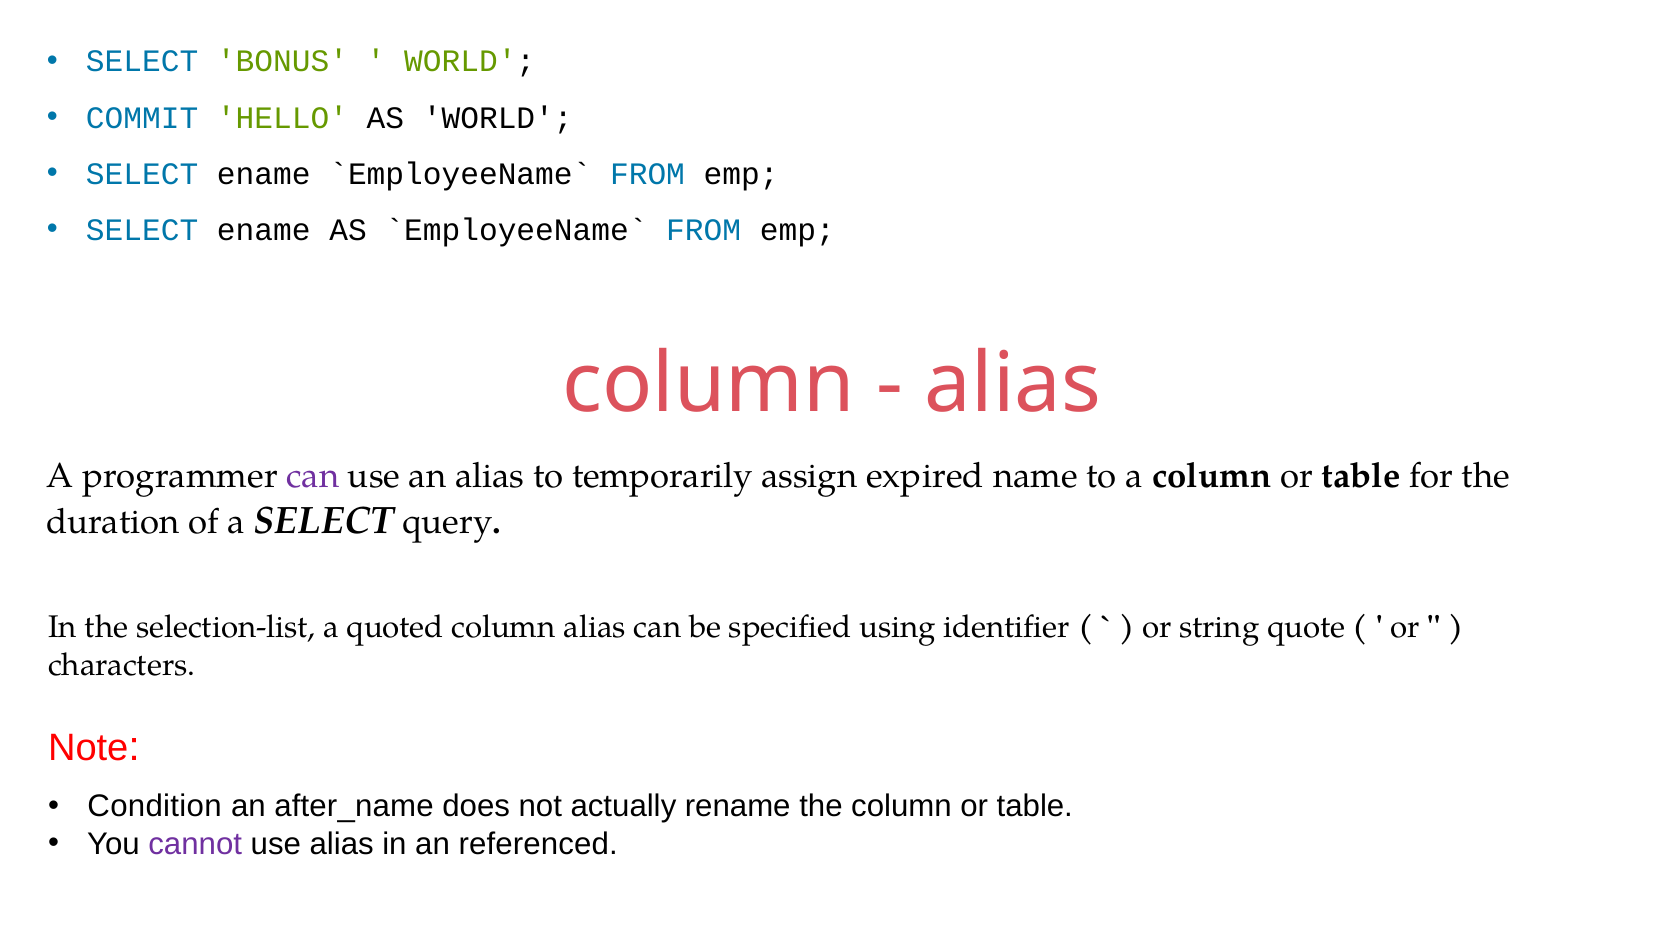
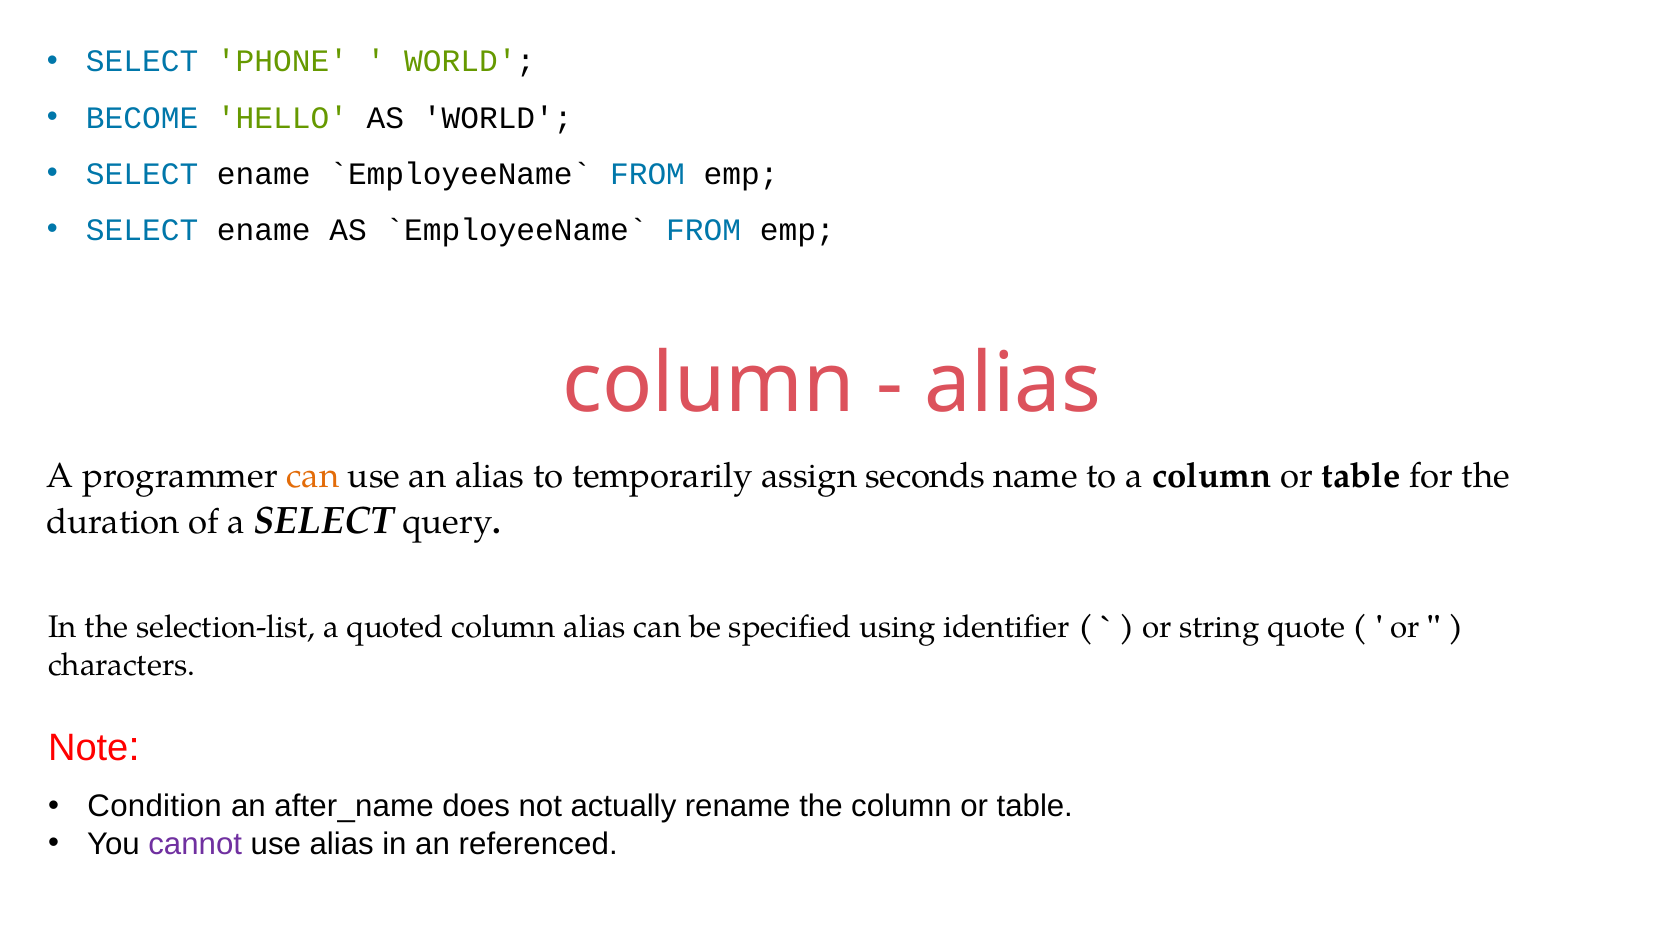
BONUS: BONUS -> PHONE (282, 62)
COMMIT: COMMIT -> BECOME (142, 118)
can colour: purple -> orange (313, 477)
expired: expired -> seconds (925, 477)
